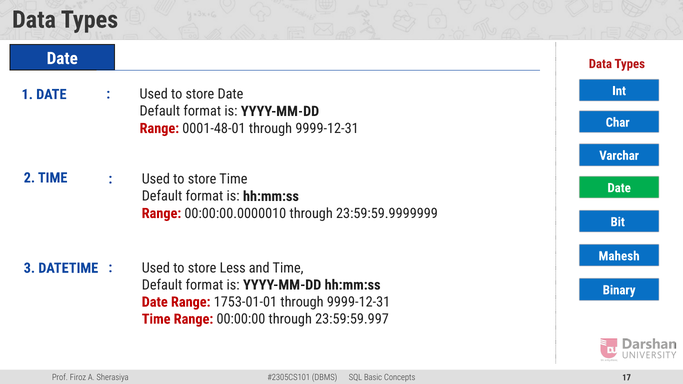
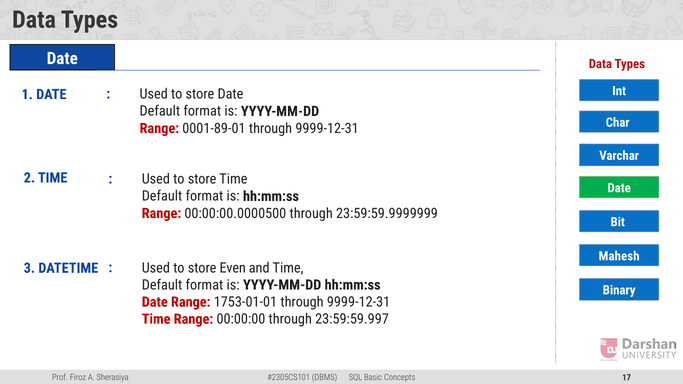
0001-48-01: 0001-48-01 -> 0001-89-01 (214, 128)
00:00:00.0000010: 00:00:00.0000010 -> 00:00:00.0000500 (235, 213)
Less: Less -> Even (233, 268)
